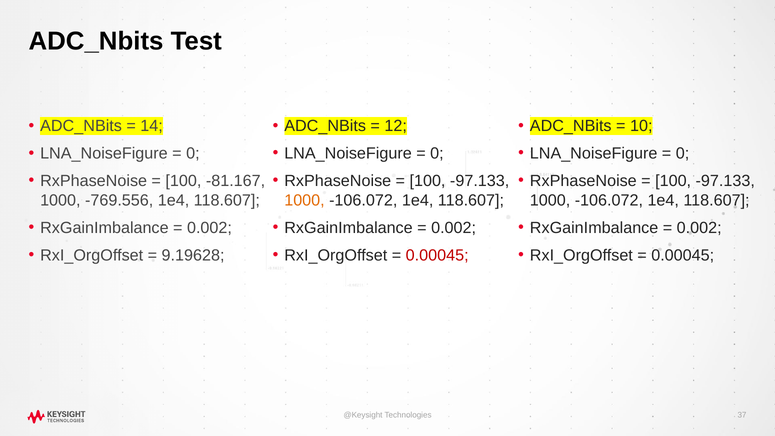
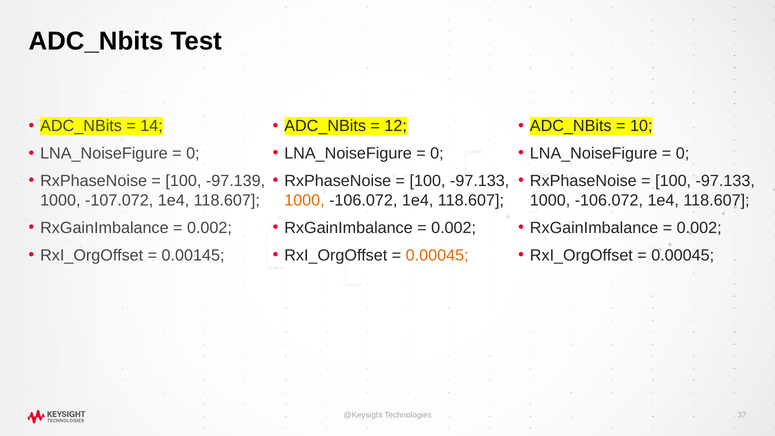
-81.167: -81.167 -> -97.139 (236, 181)
-769.556: -769.556 -> -107.072 (119, 200)
0.00045 colour: red -> orange (437, 255)
9.19628: 9.19628 -> 0.00145 (193, 255)
